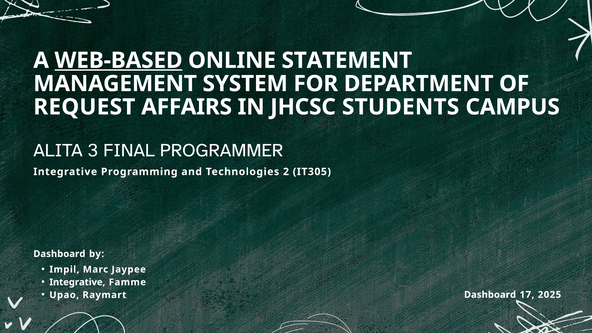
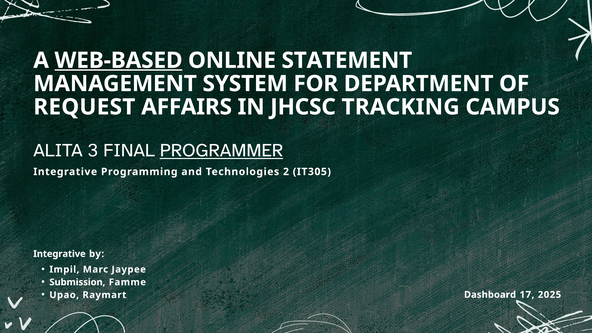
STUDENTS: STUDENTS -> TRACKING (401, 107)
PROGRAMMER underline: none -> present (222, 151)
Dashboard: Dashboard -> Integrative (59, 254)
Integrative: Integrative -> Submission (77, 282)
